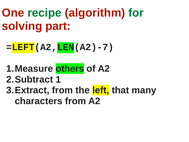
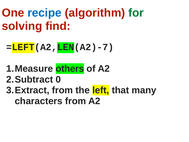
recipe colour: green -> blue (45, 13)
part: part -> find (58, 26)
1: 1 -> 0 (58, 79)
